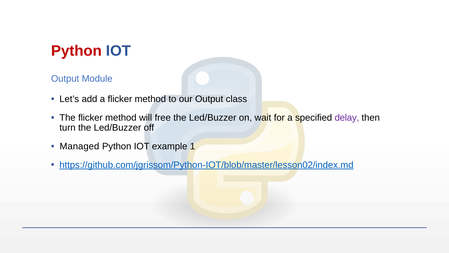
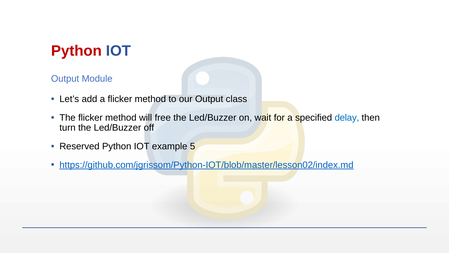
delay colour: purple -> blue (347, 117)
Managed: Managed -> Reserved (80, 146)
1: 1 -> 5 (193, 146)
